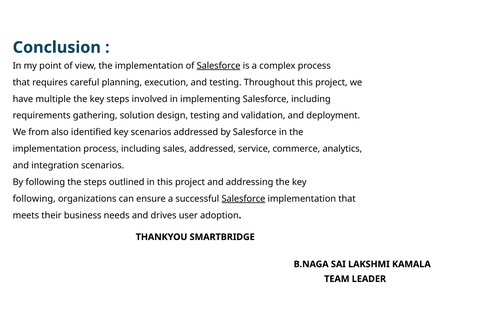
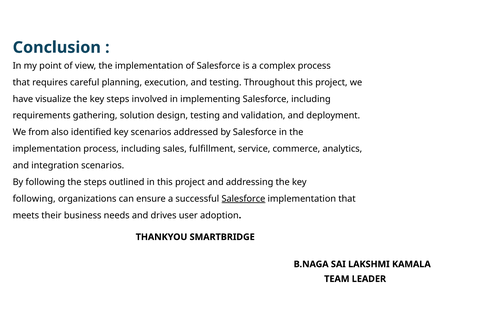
Salesforce underline: present -> none (219, 66)
multiple: multiple -> visualize (53, 99)
sales addressed: addressed -> fulfillment (212, 149)
